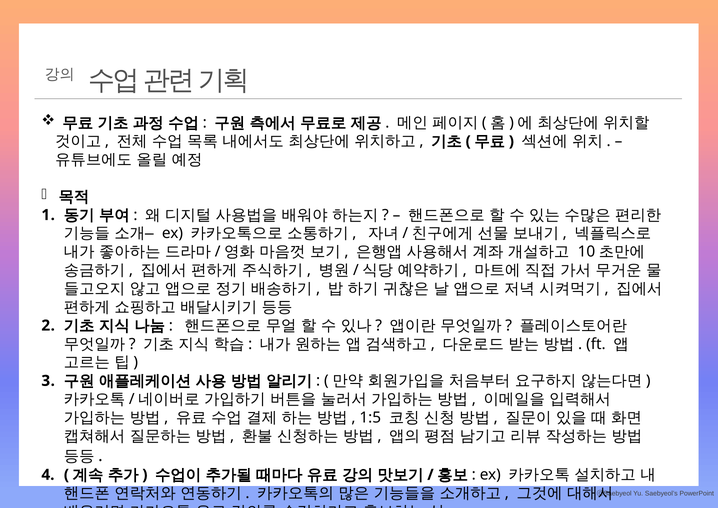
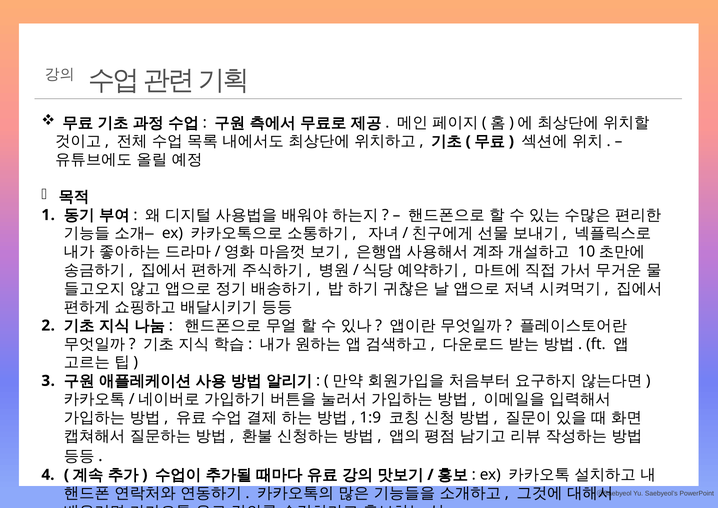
1:5: 1:5 -> 1:9 (370, 418)
